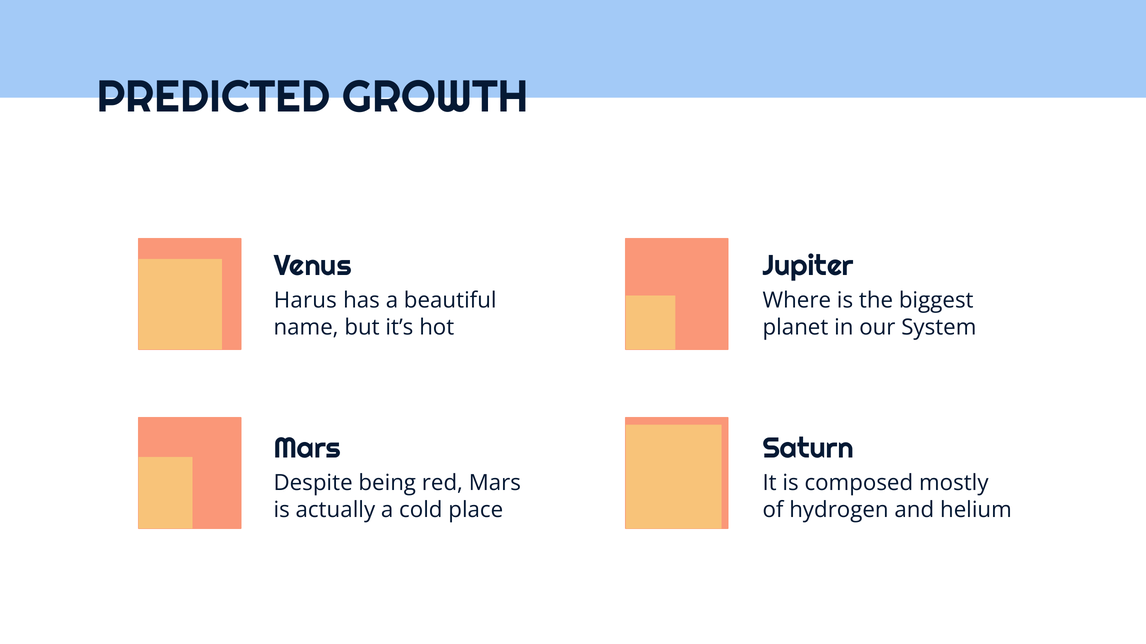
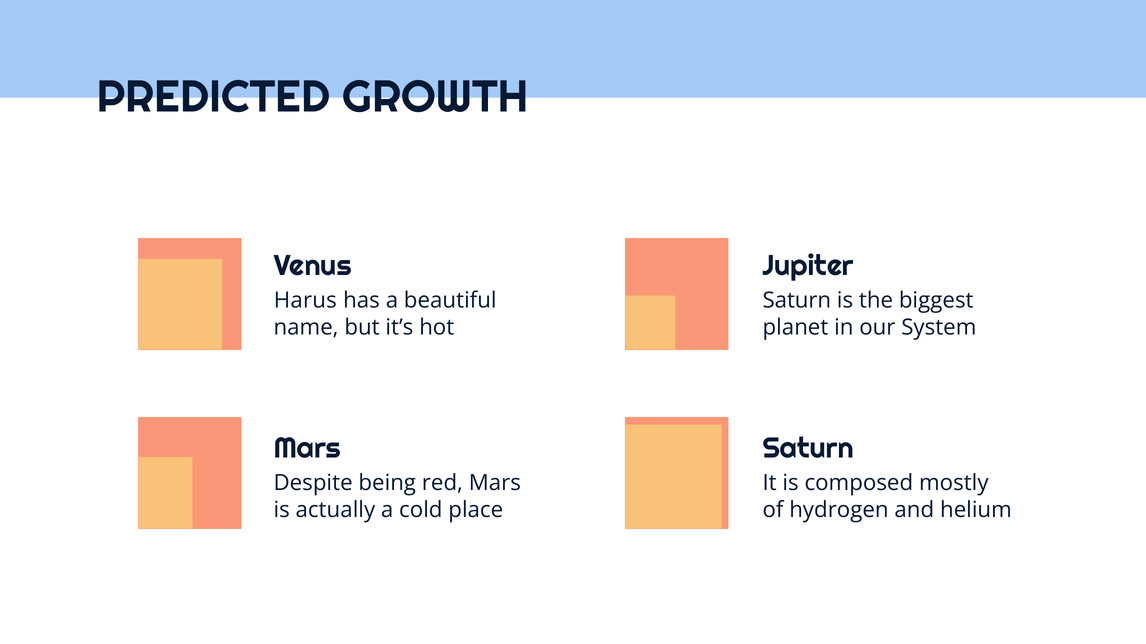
Where: Where -> Saturn (797, 301)
